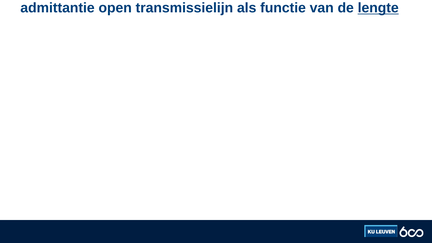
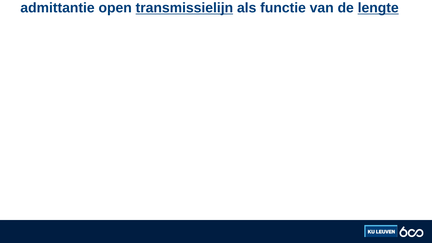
transmissielijn underline: none -> present (184, 8)
